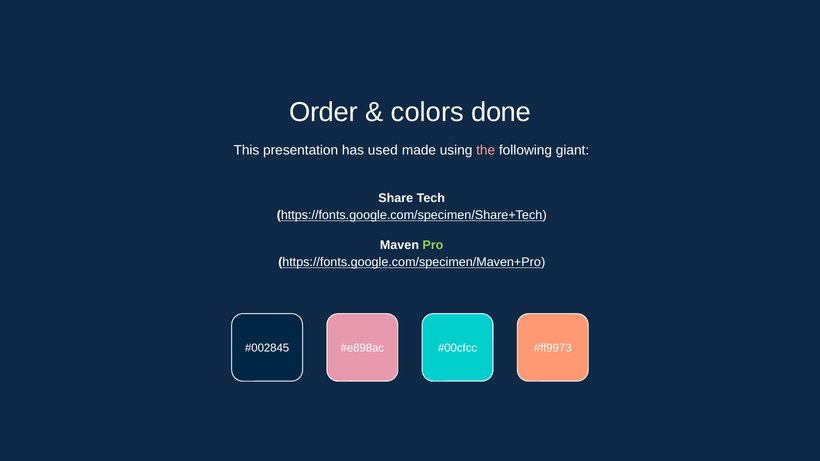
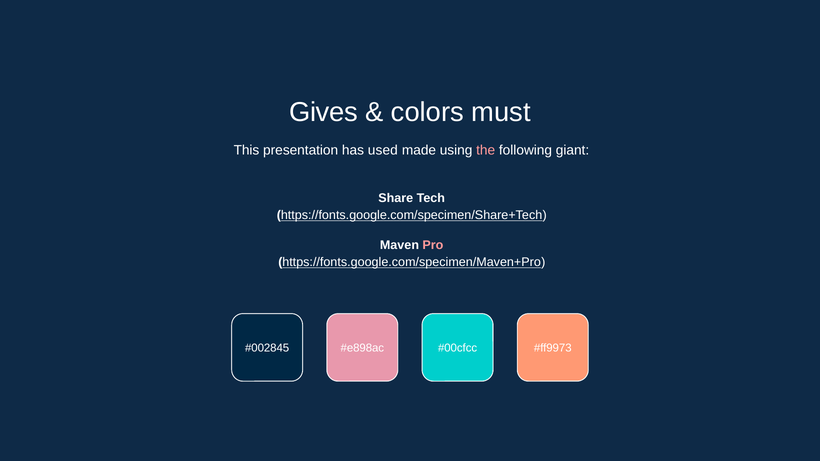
Order: Order -> Gives (324, 112)
done: done -> must (501, 112)
Pro colour: light green -> pink (433, 245)
